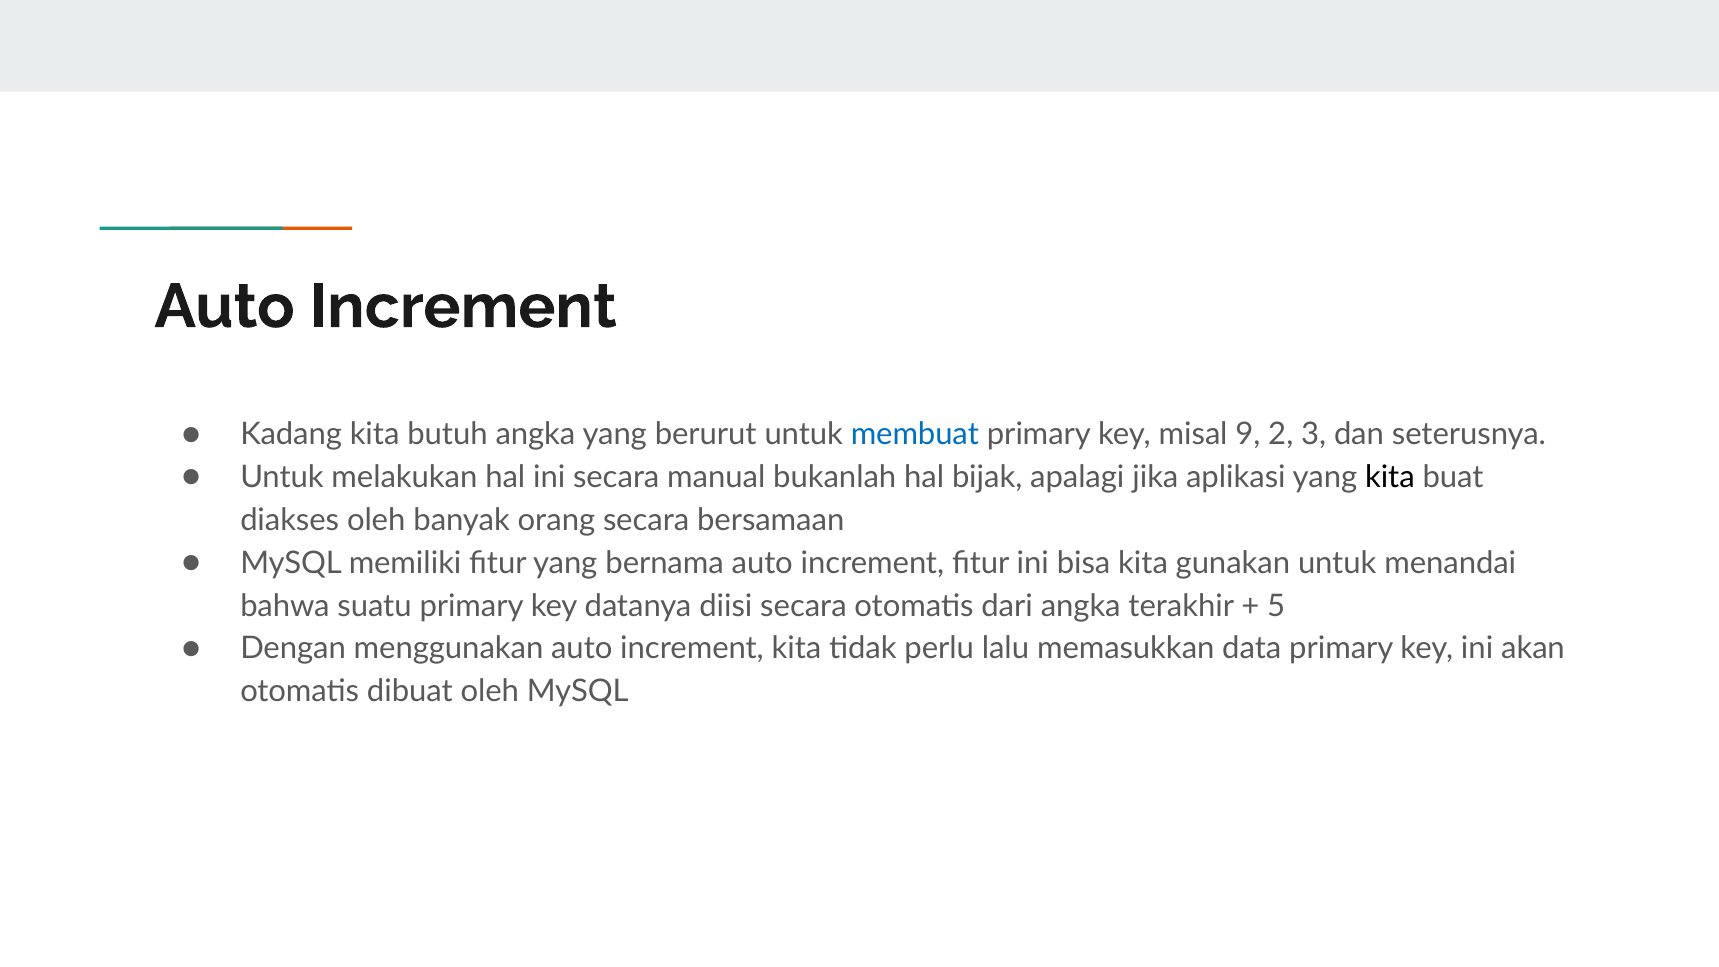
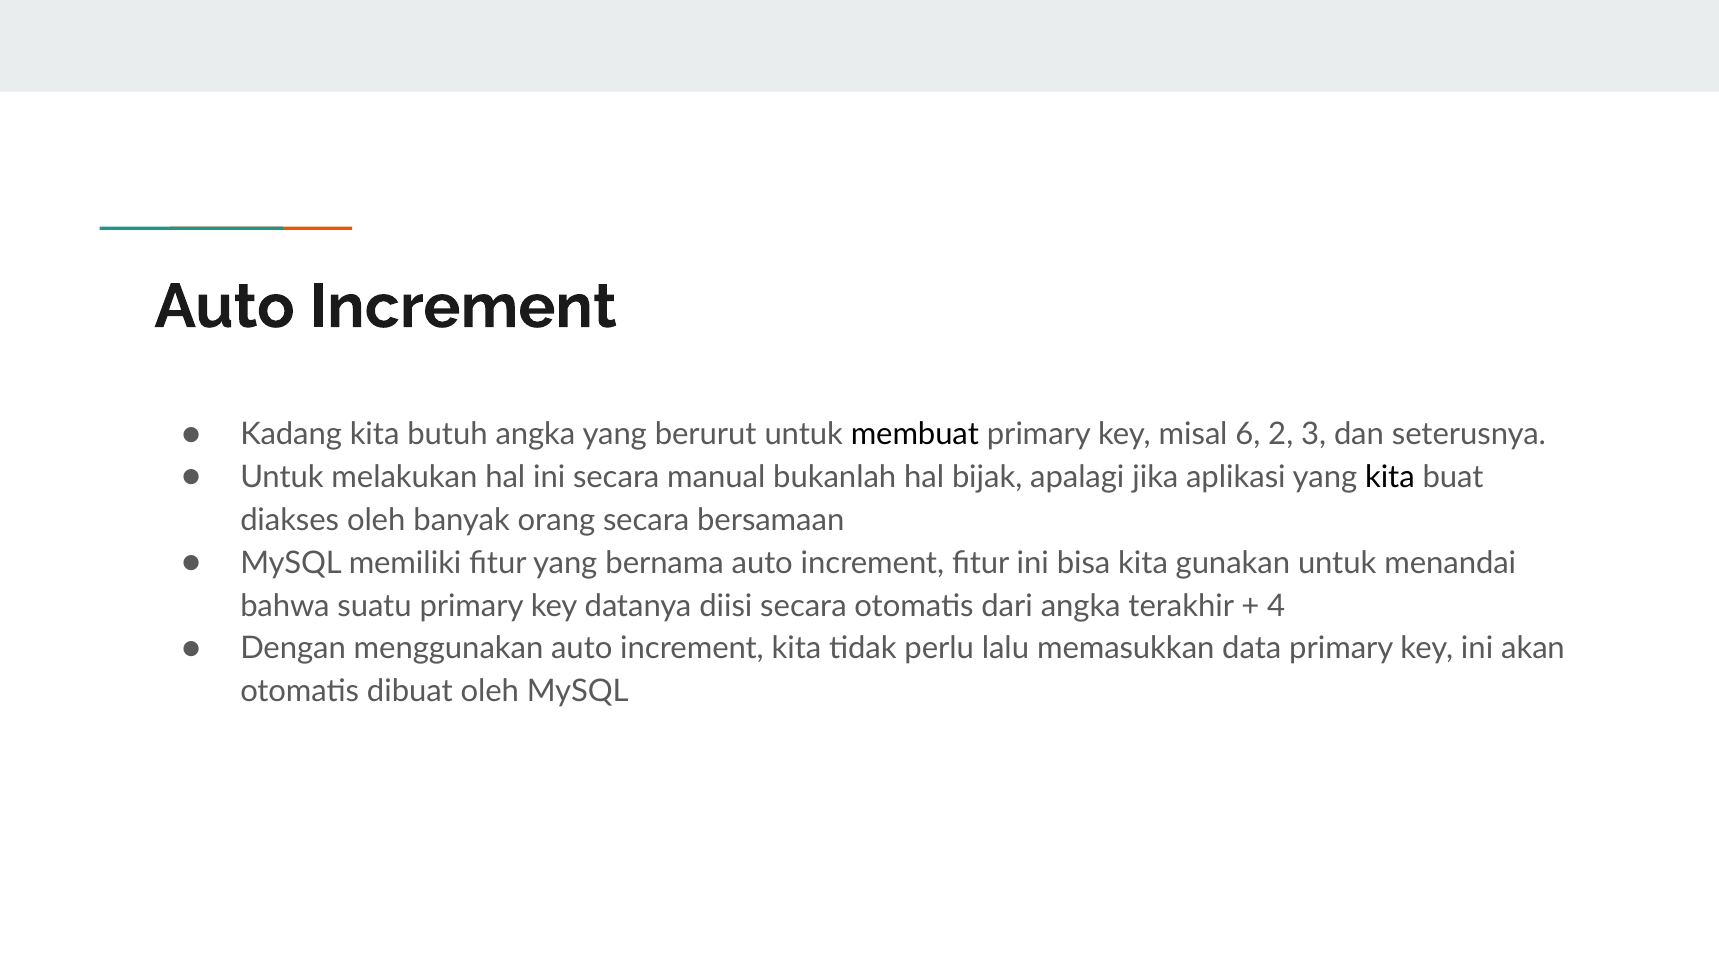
membuat colour: blue -> black (915, 434)
9: 9 -> 6 (1248, 434)
5: 5 -> 4 (1276, 606)
